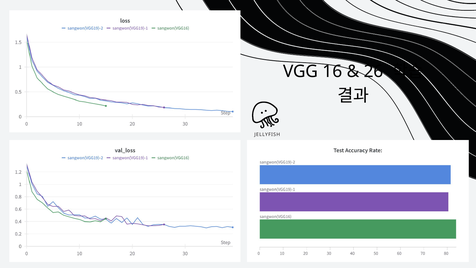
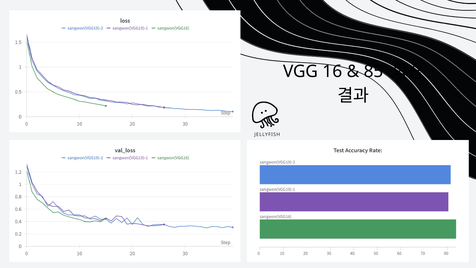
26: 26 -> 85 (374, 72)
